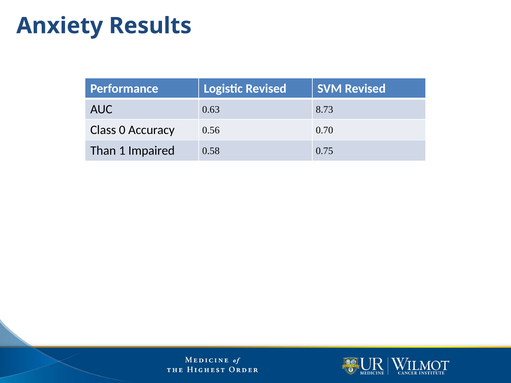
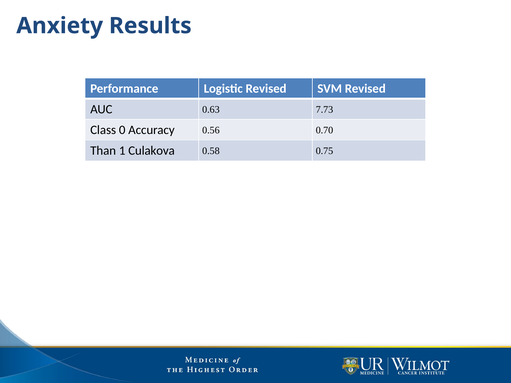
8.73: 8.73 -> 7.73 (324, 110)
Impaired: Impaired -> Culakova (152, 151)
